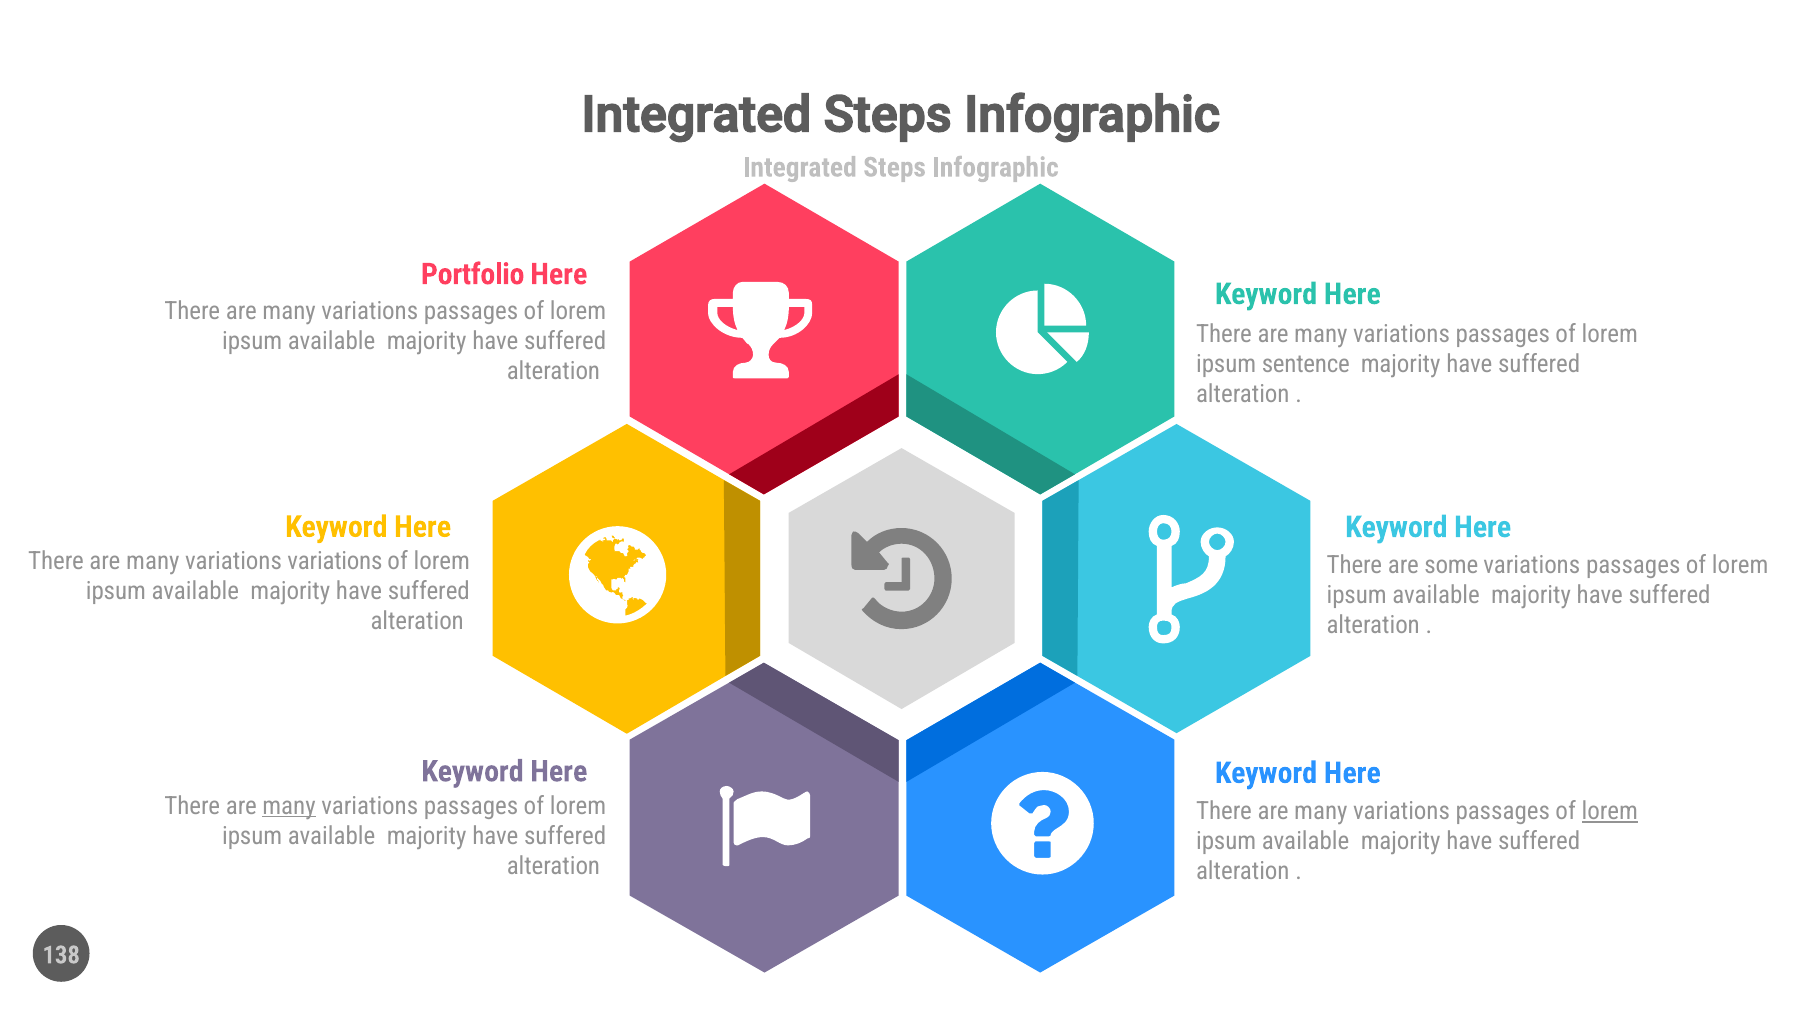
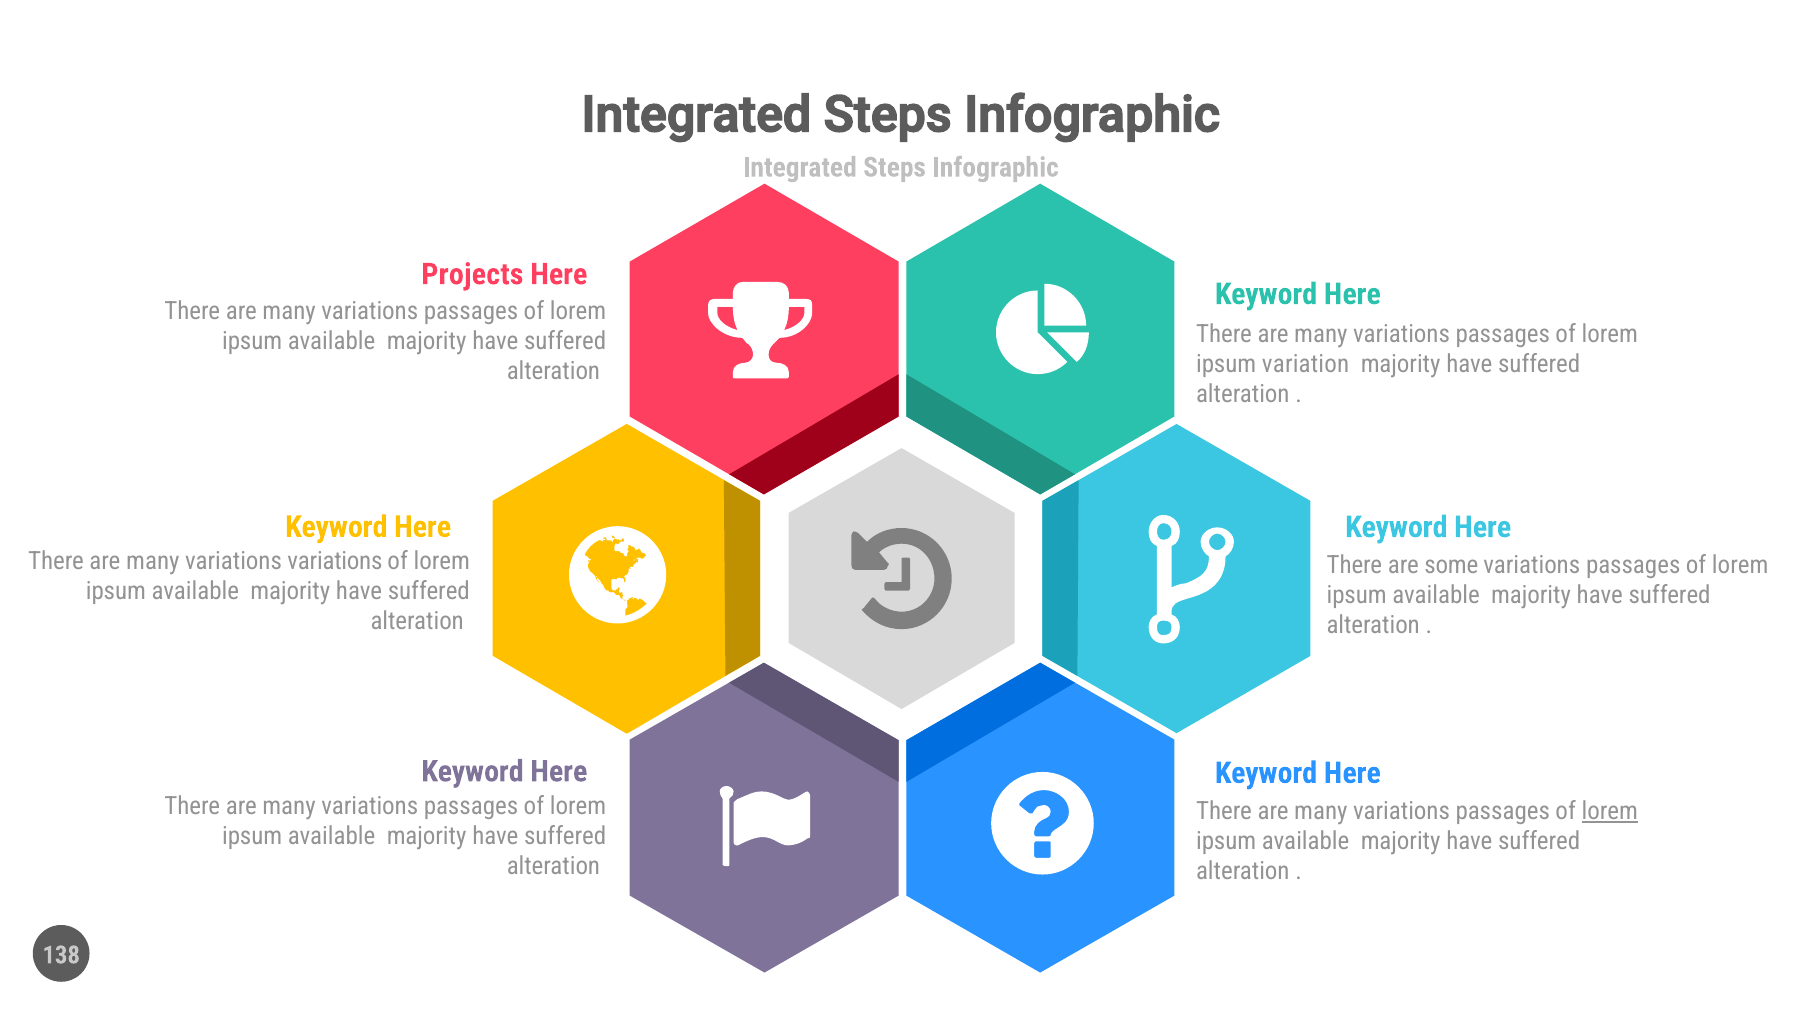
Portfolio: Portfolio -> Projects (472, 274)
sentence: sentence -> variation (1306, 364)
many underline: present -> none (289, 805)
